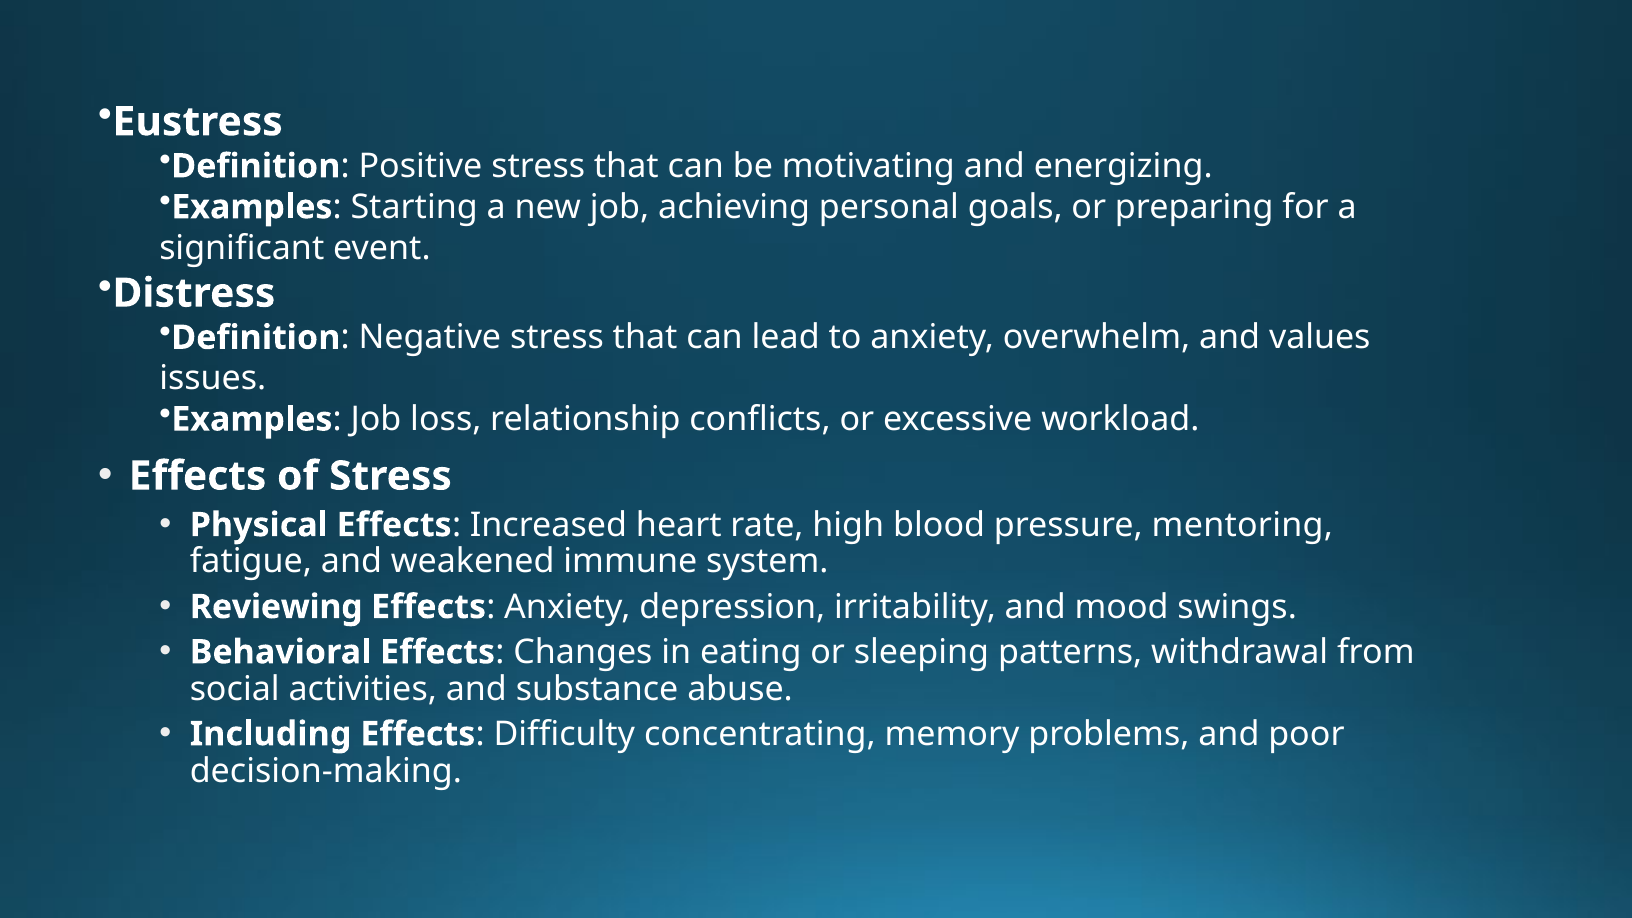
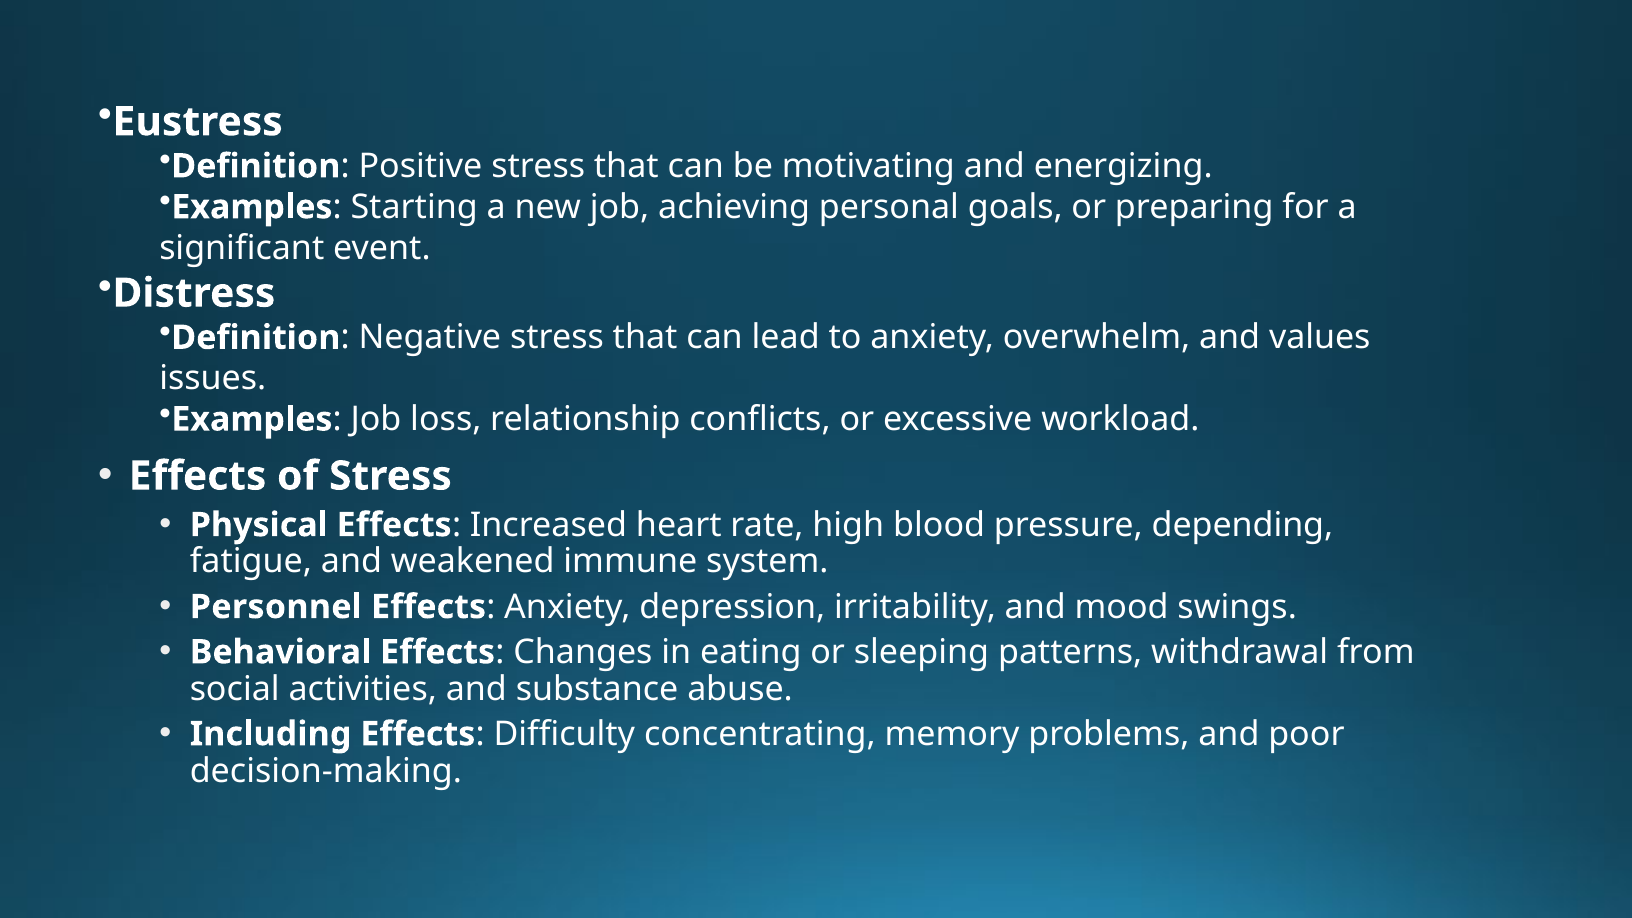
mentoring: mentoring -> depending (1242, 525)
Reviewing: Reviewing -> Personnel (276, 607)
